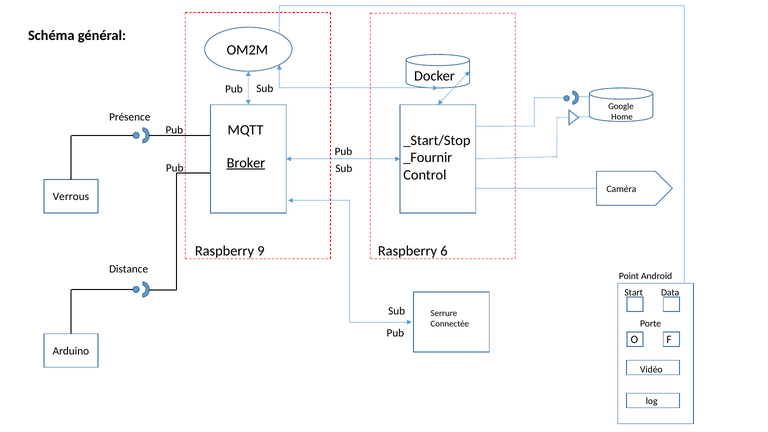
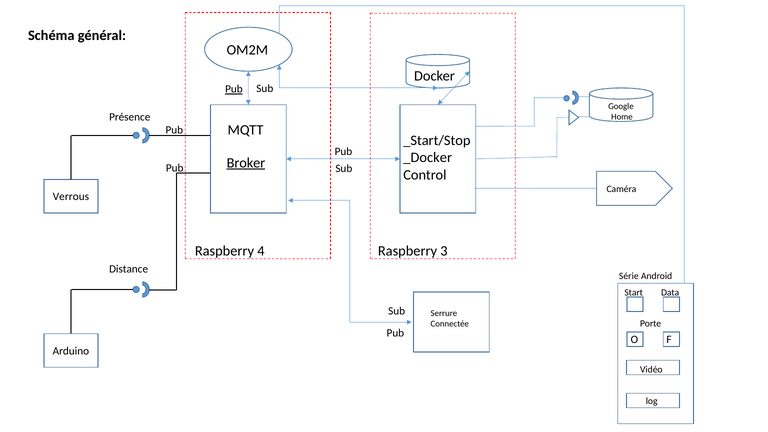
Pub underline: none -> present (234, 89)
_Fournir: _Fournir -> _Docker (428, 158)
9: 9 -> 4 (261, 251)
6: 6 -> 3 (444, 251)
Point: Point -> Série (629, 276)
